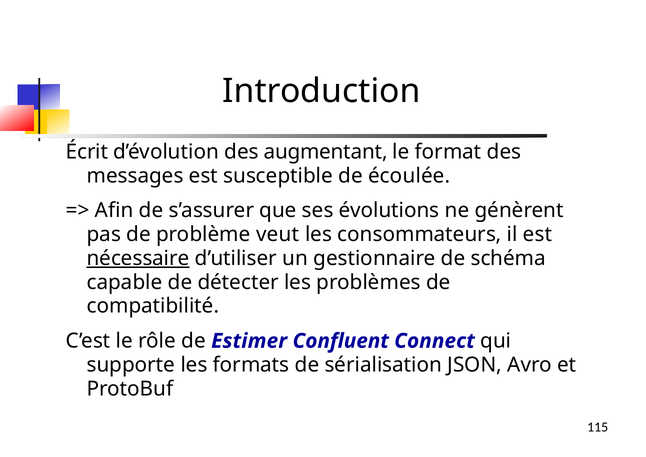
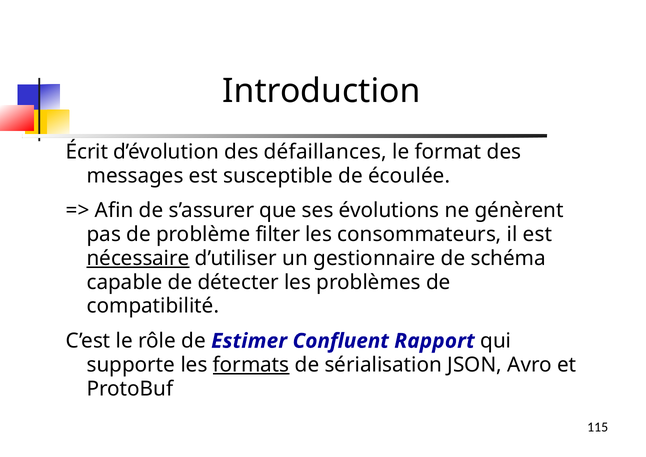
augmentant: augmentant -> défaillances (325, 152)
veut: veut -> filter (278, 234)
Connect: Connect -> Rapport (434, 341)
formats underline: none -> present (251, 365)
